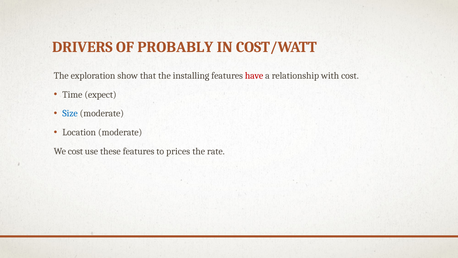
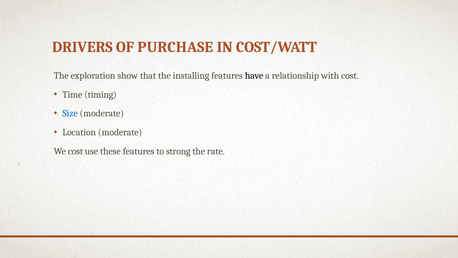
PROBABLY: PROBABLY -> PURCHASE (175, 47)
have colour: red -> black (254, 76)
expect: expect -> timing (101, 94)
prices: prices -> strong (178, 151)
